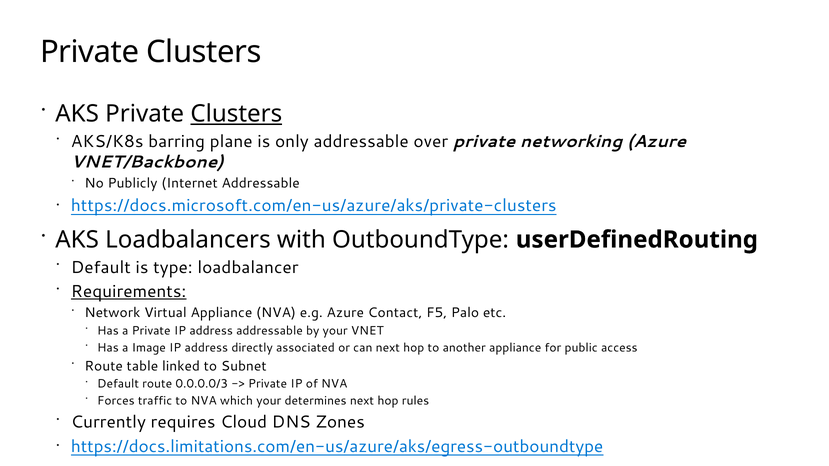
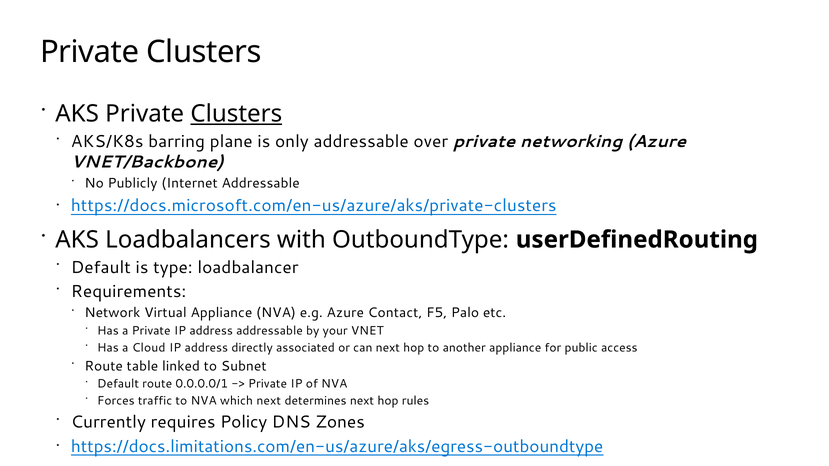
Requirements underline: present -> none (129, 292)
Image: Image -> Cloud (149, 348)
0.0.0.0/3: 0.0.0.0/3 -> 0.0.0.0/1 (202, 384)
which your: your -> next (269, 401)
Cloud: Cloud -> Policy (244, 422)
